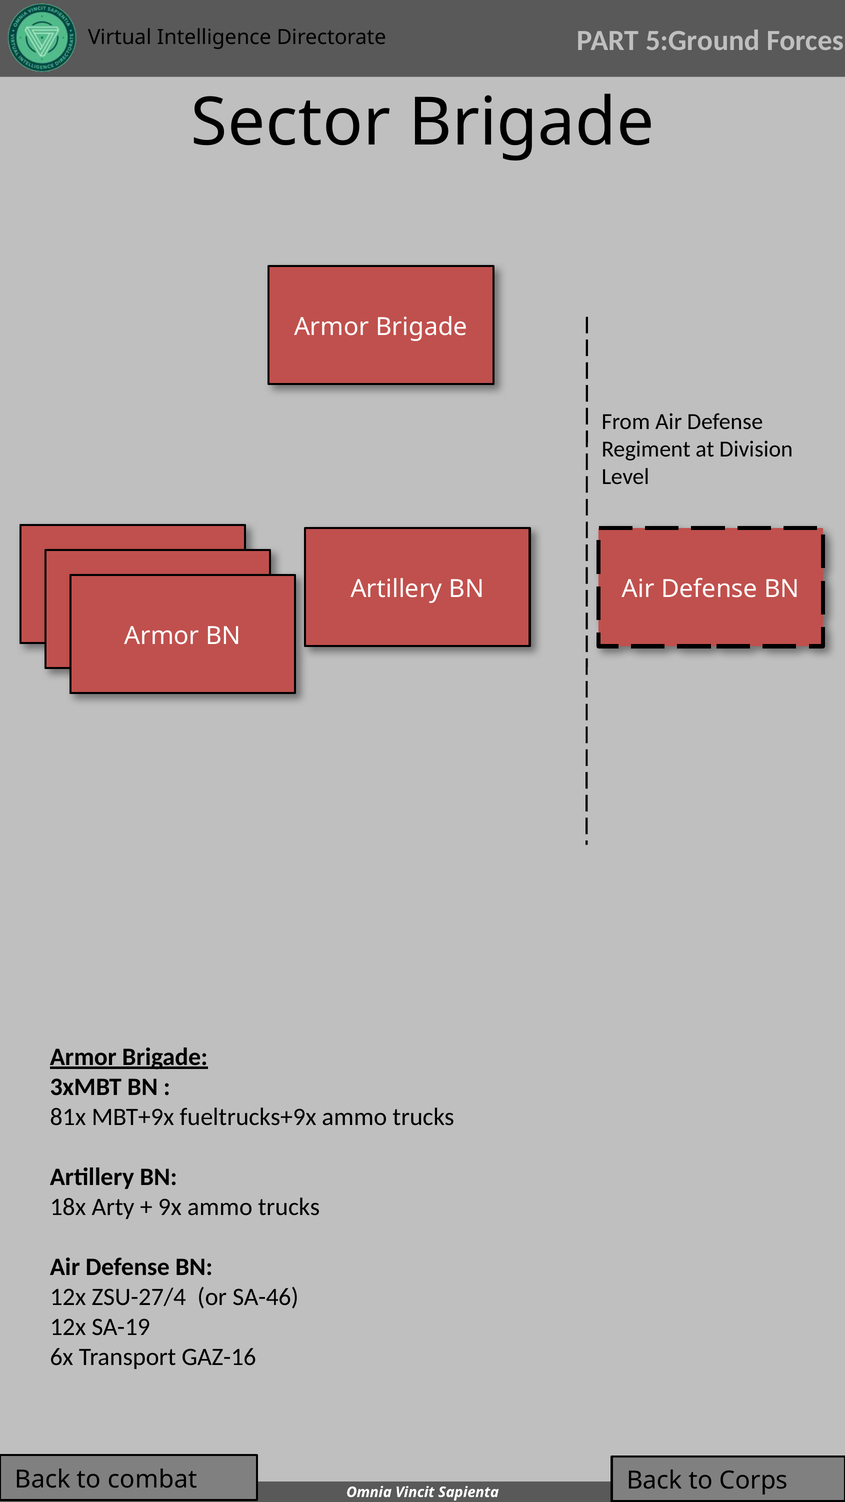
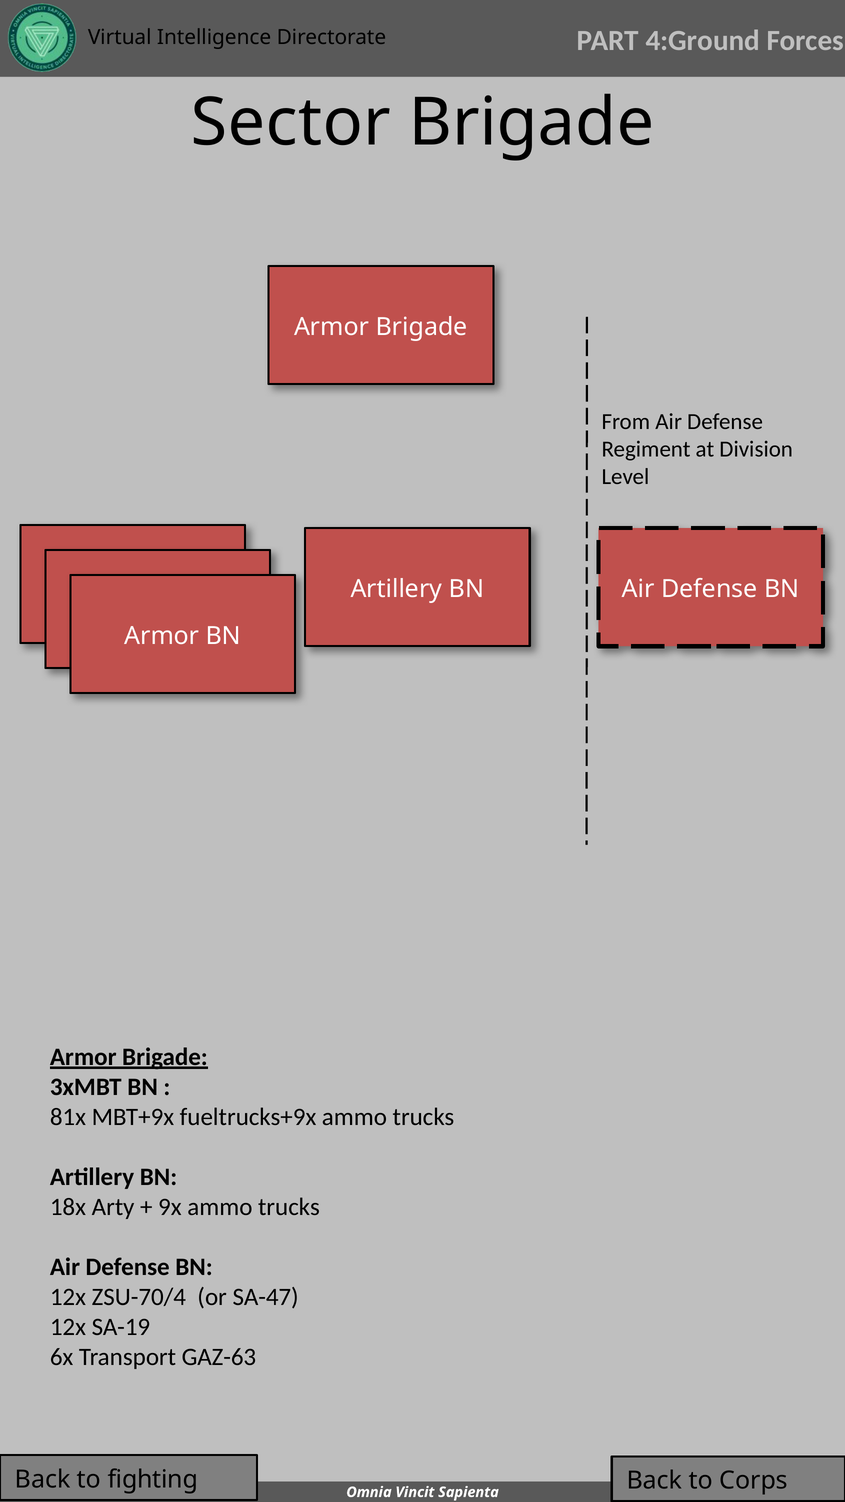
5:Ground: 5:Ground -> 4:Ground (703, 40)
ZSU-27/4: ZSU-27/4 -> ZSU-70/4 (139, 1297)
SA-46: SA-46 -> SA-47 (266, 1297)
GAZ-16: GAZ-16 -> GAZ-63 (219, 1357)
combat: combat -> fighting (153, 1479)
